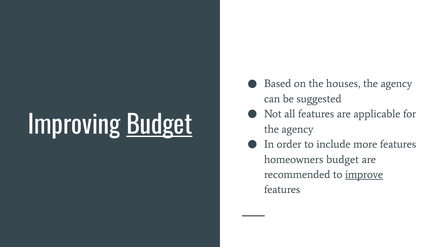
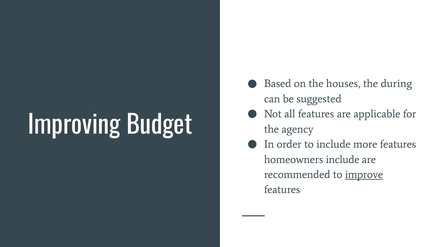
agency: agency -> during (396, 84)
Budget underline: present -> none (159, 126)
homeowners budget: budget -> include (343, 160)
